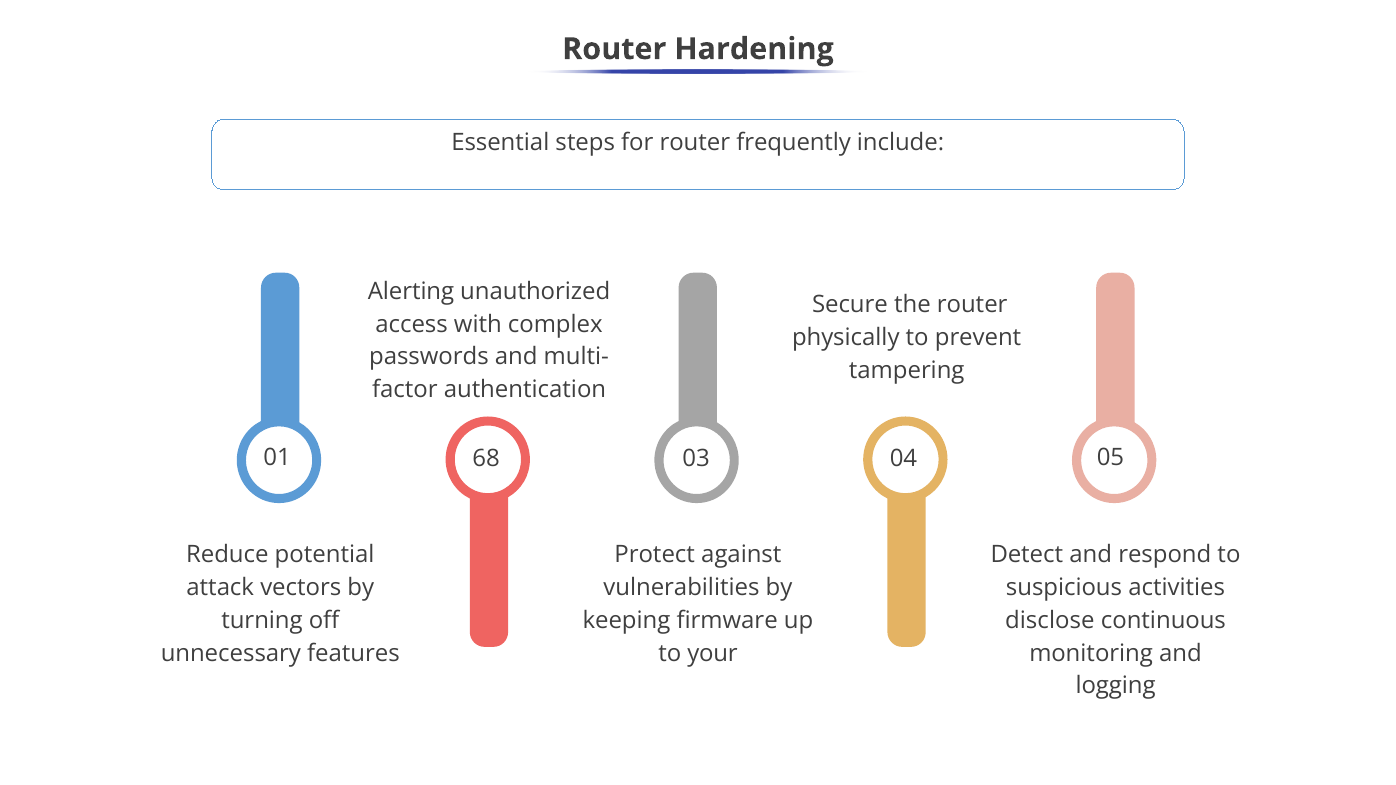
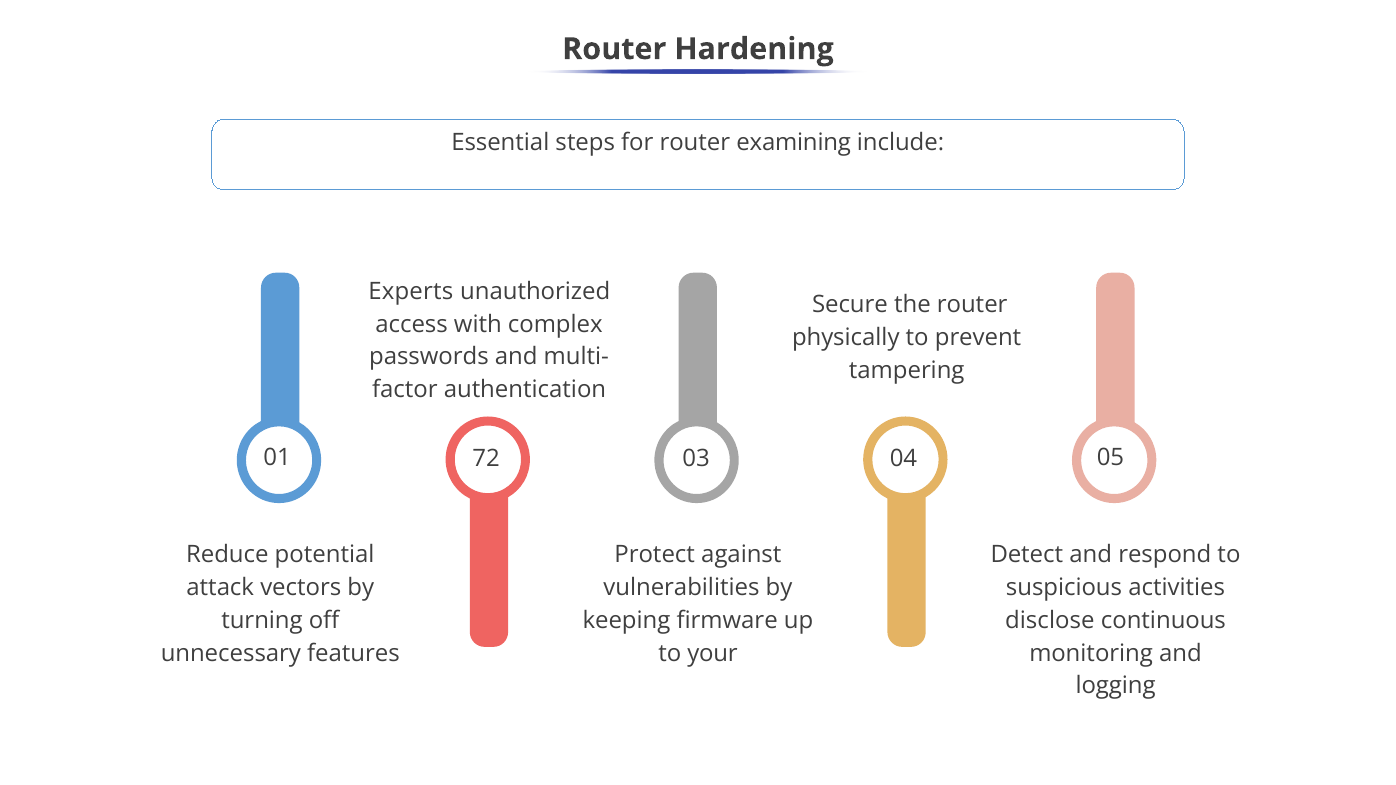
frequently: frequently -> examining (794, 143)
Alerting: Alerting -> Experts (411, 292)
68: 68 -> 72 (486, 459)
